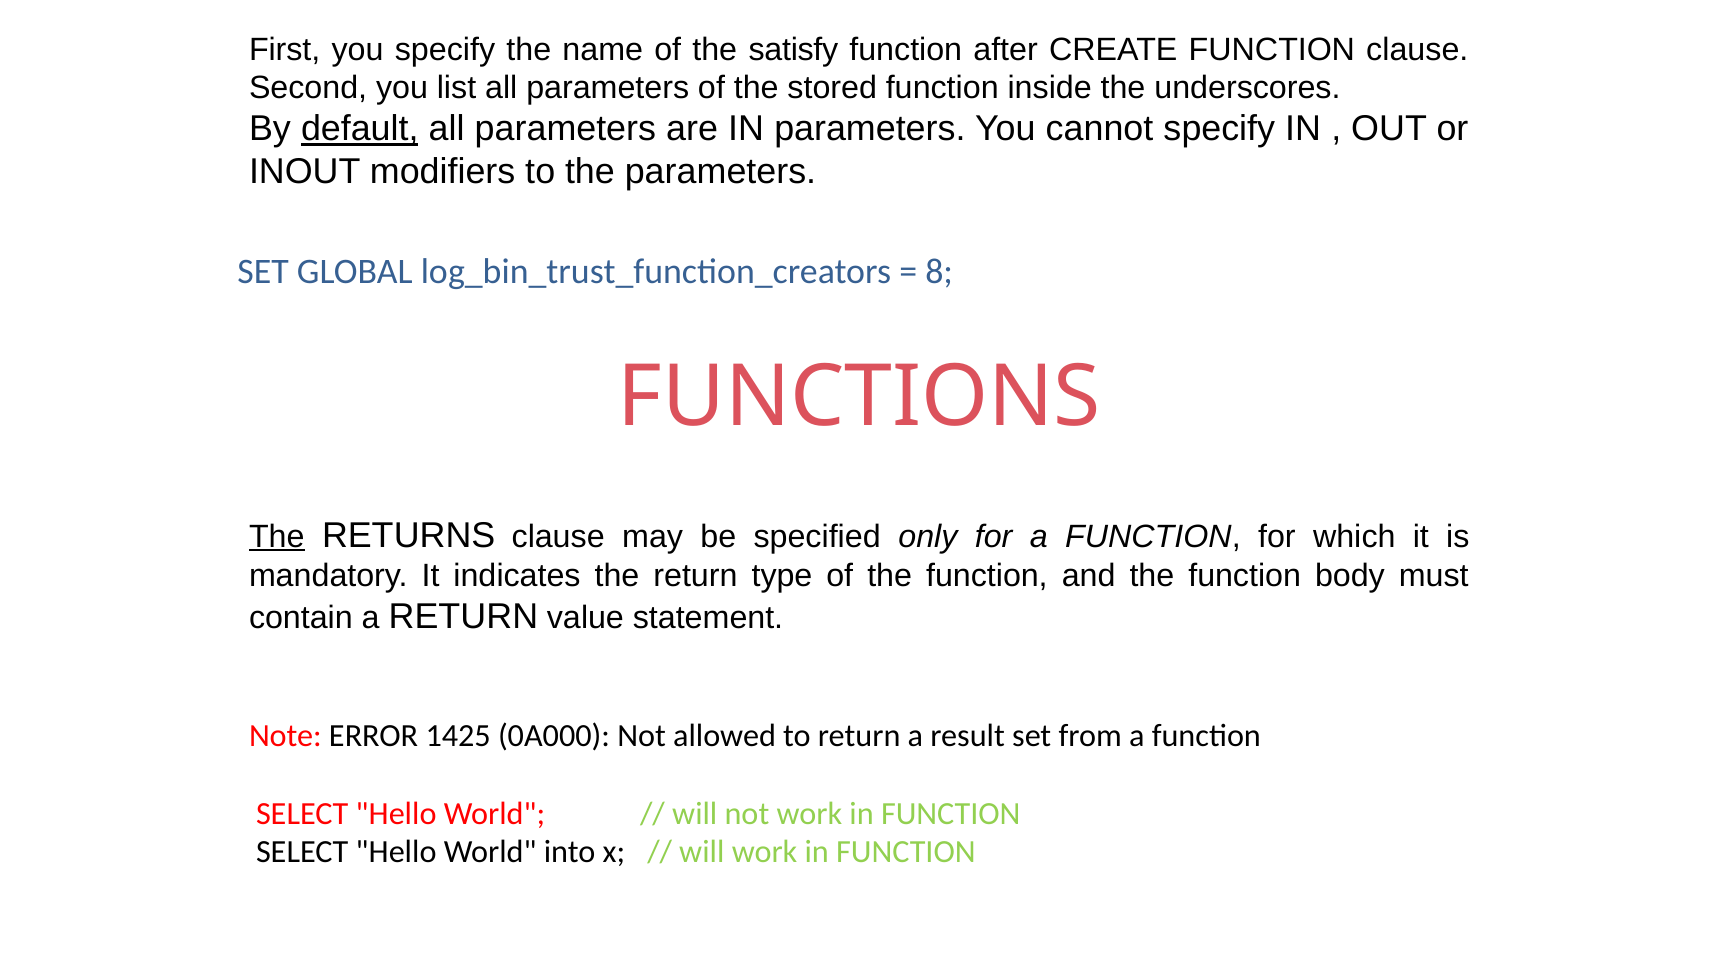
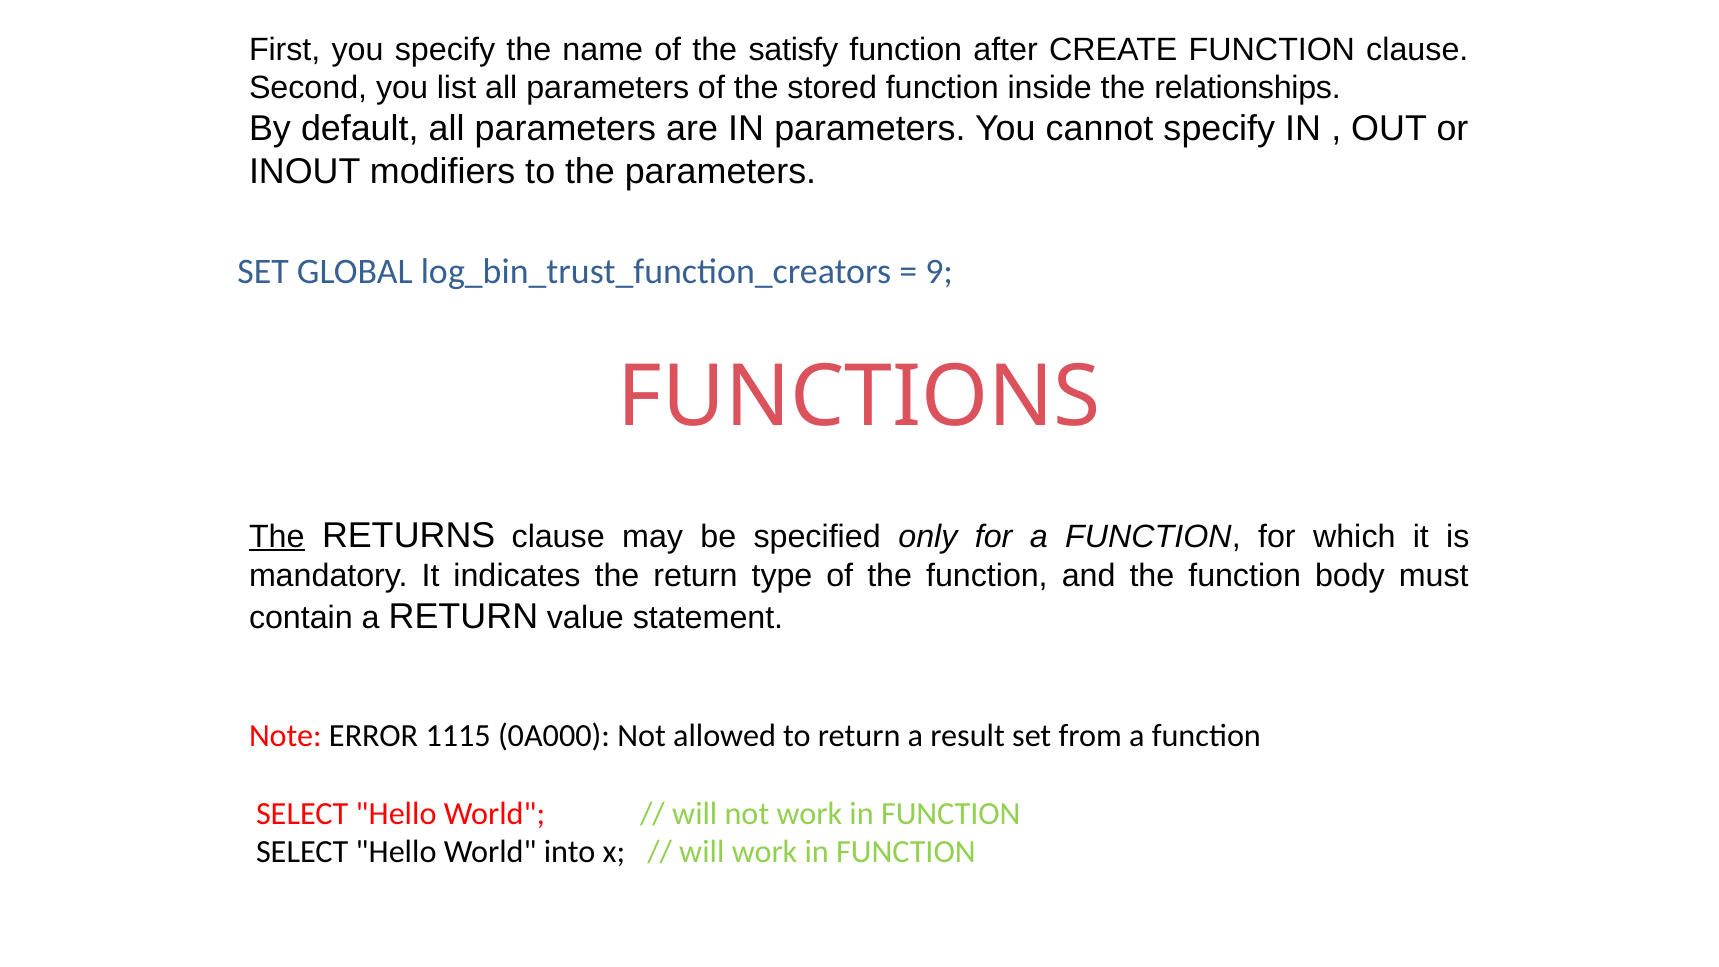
underscores: underscores -> relationships (1248, 88)
default underline: present -> none (360, 129)
8: 8 -> 9 (939, 272)
1425: 1425 -> 1115 (458, 736)
